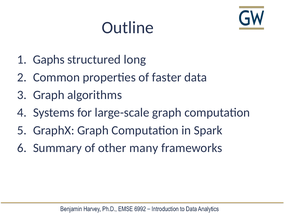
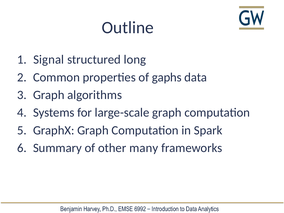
Gaphs: Gaphs -> Signal (49, 60)
faster: faster -> gaphs (167, 77)
